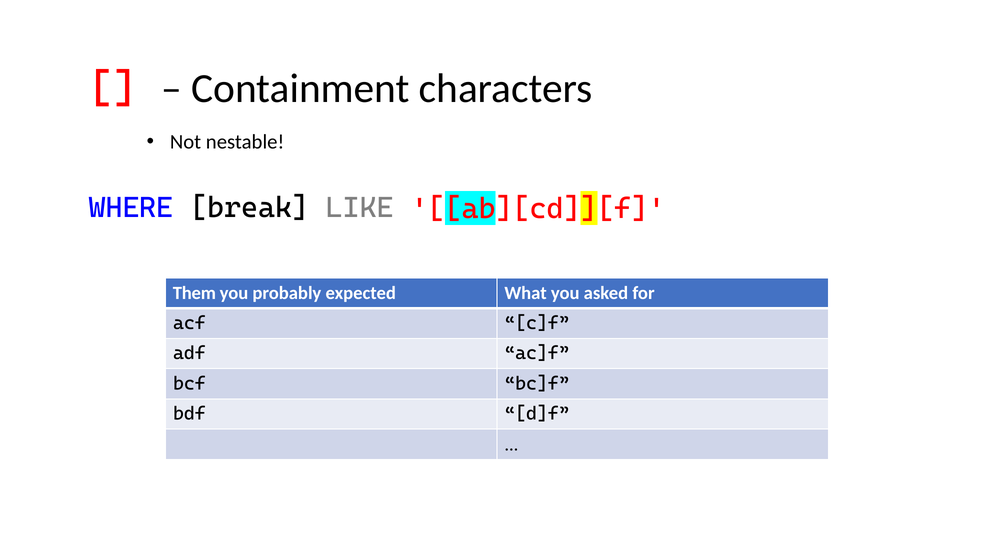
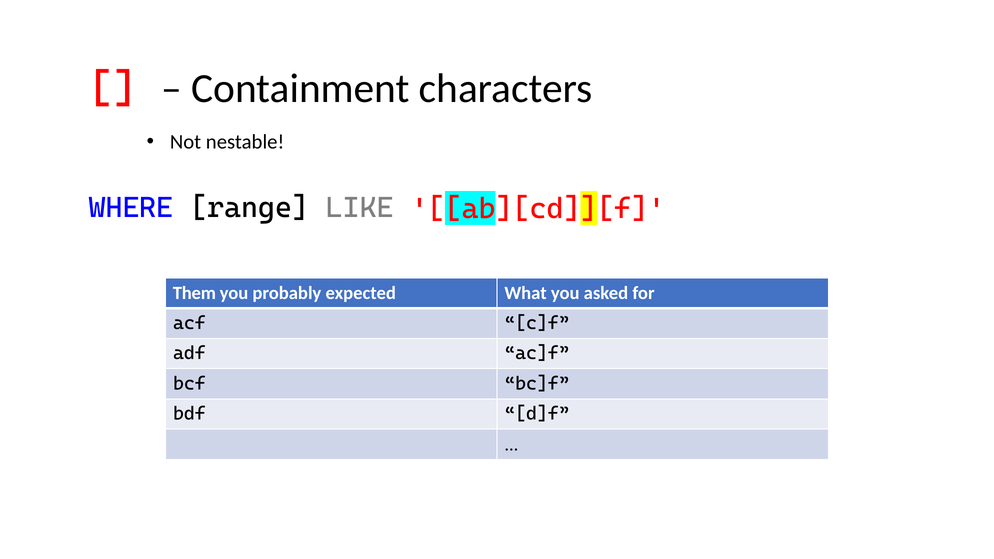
break: break -> range (250, 208)
